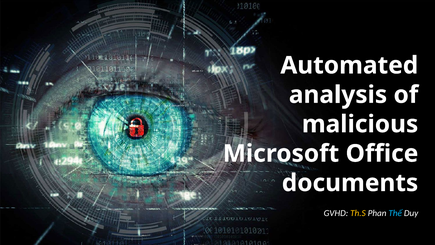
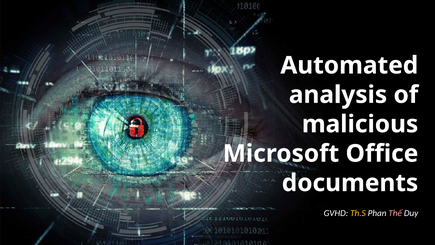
Thế colour: light blue -> pink (395, 213)
